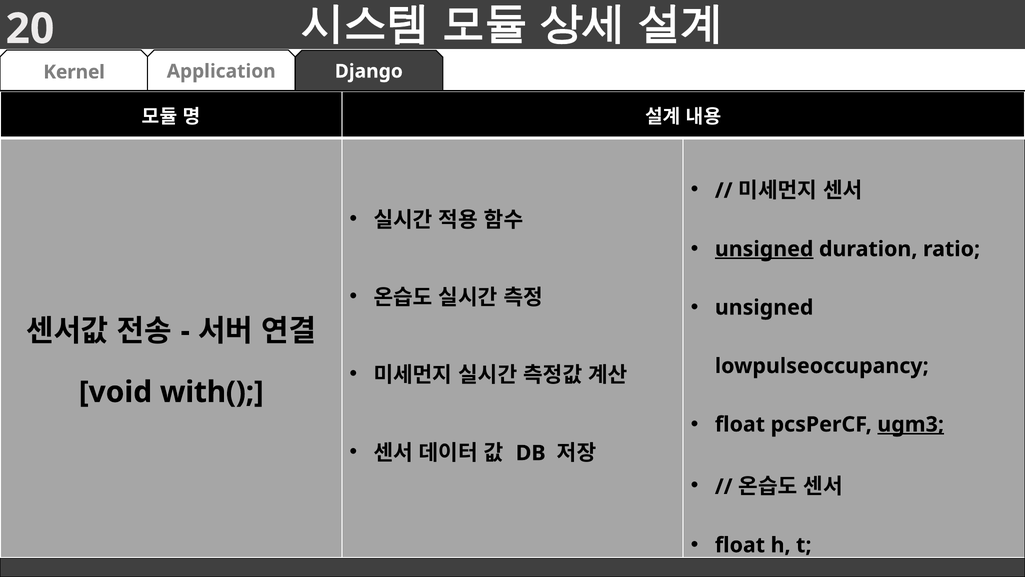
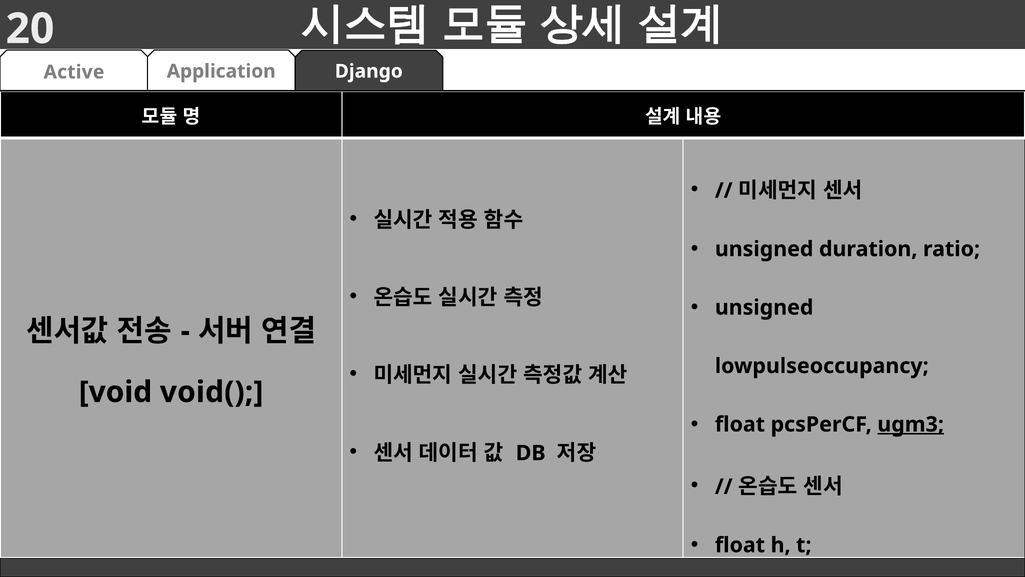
Kernel: Kernel -> Active (74, 72)
unsigned underline: present -> none (764, 249)
with(: with( -> void( (212, 392)
